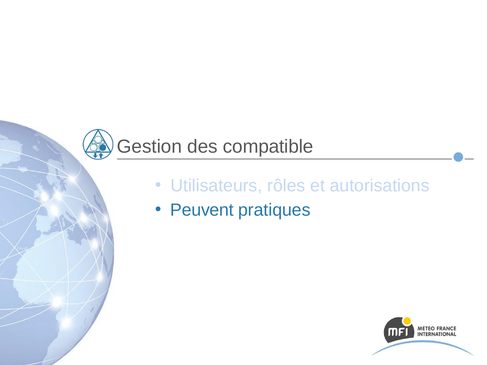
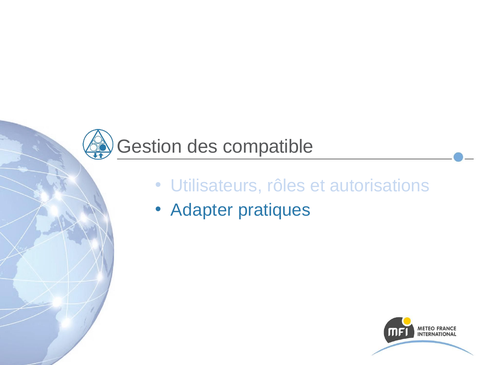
Peuvent: Peuvent -> Adapter (202, 210)
